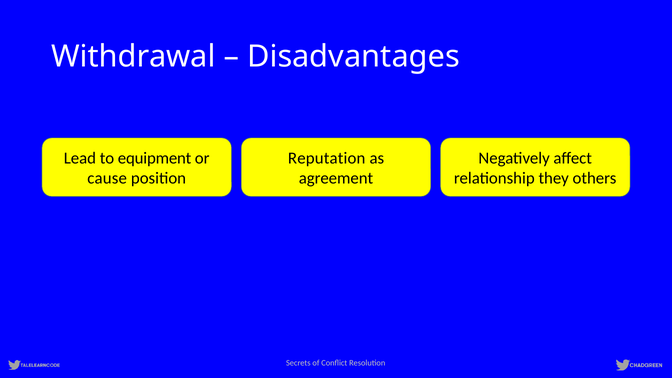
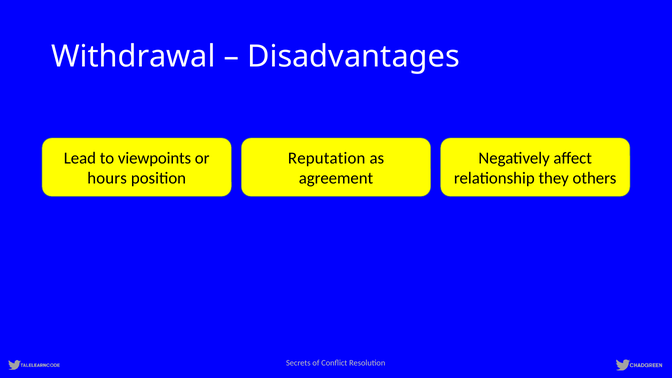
equipment: equipment -> viewpoints (155, 158)
cause: cause -> hours (107, 178)
